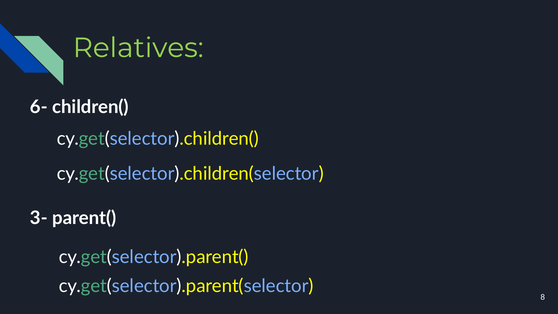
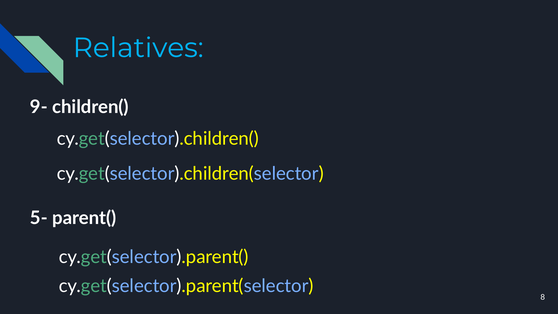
Relatives colour: light green -> light blue (138, 48)
6-: 6- -> 9- (39, 107)
3-: 3- -> 5- (39, 218)
